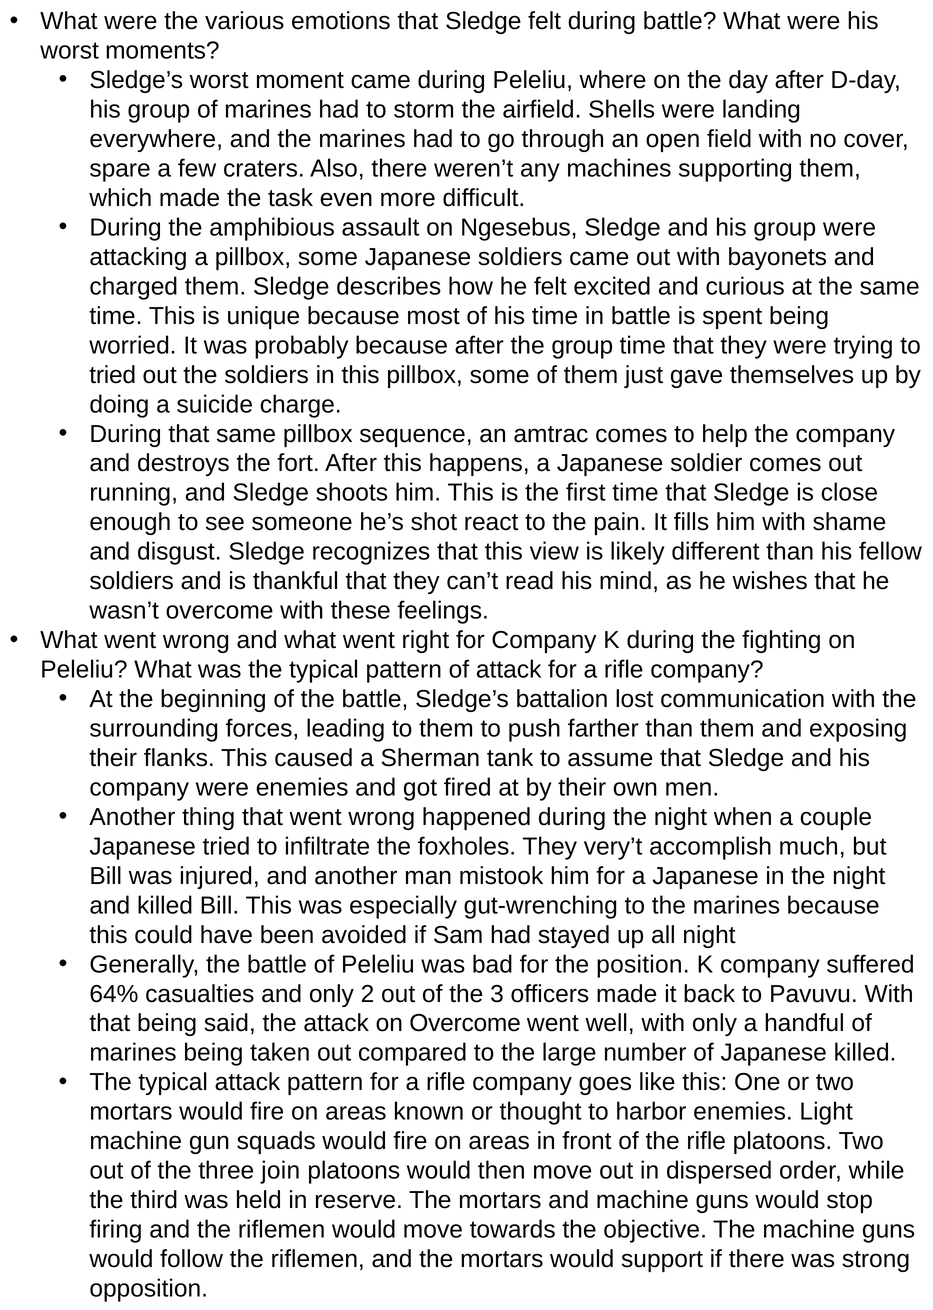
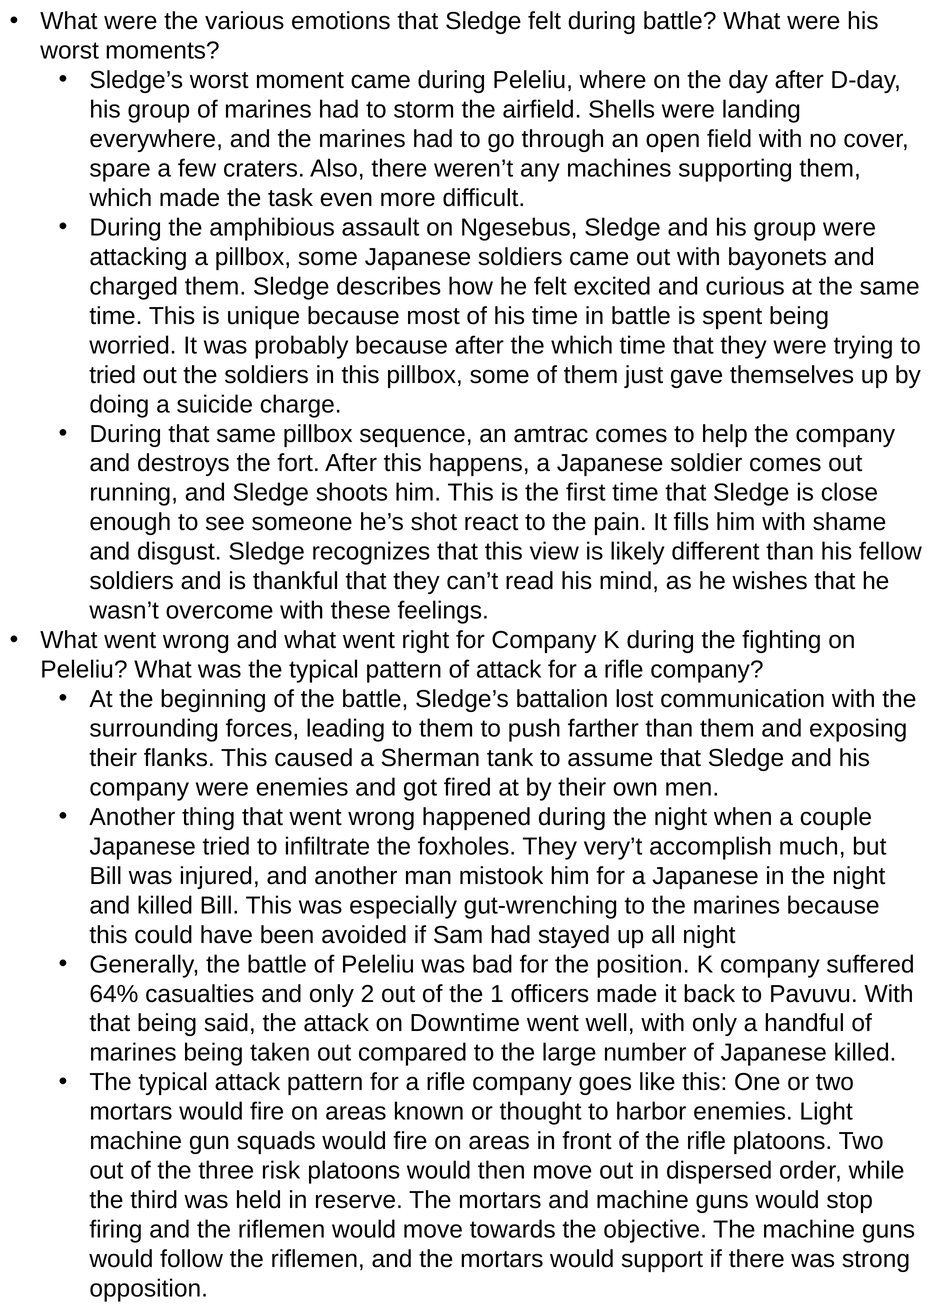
the group: group -> which (582, 345)
3: 3 -> 1 (497, 994)
on Overcome: Overcome -> Downtime (465, 1023)
join: join -> risk (281, 1170)
